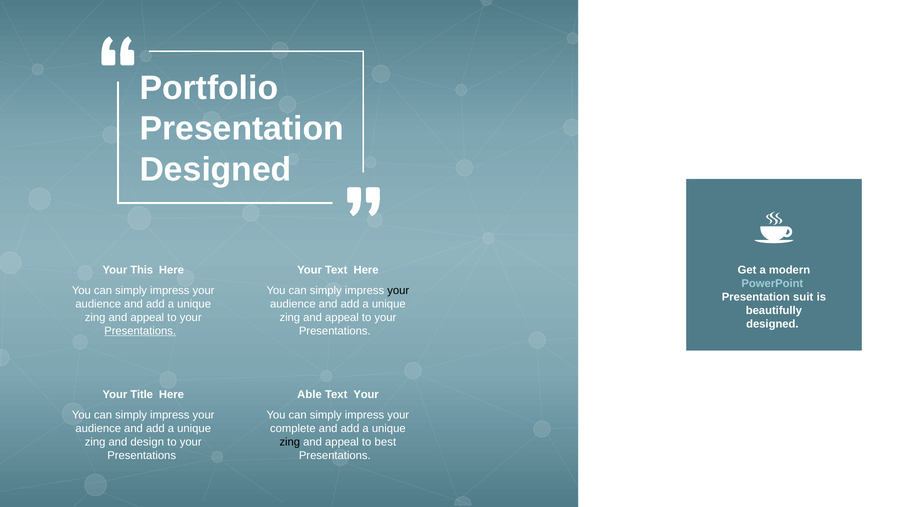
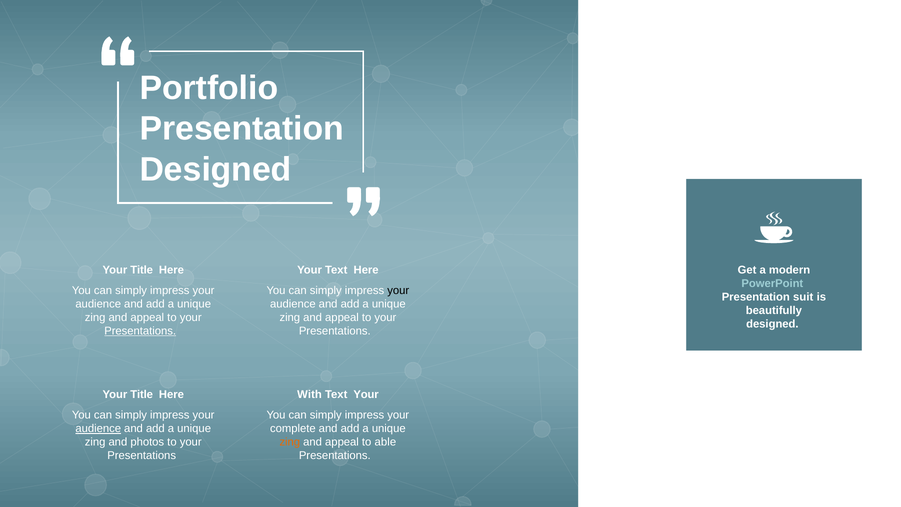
This: This -> Title (142, 270)
Able: Able -> With (310, 395)
audience underline: none -> present (98, 429)
design: design -> photos (147, 442)
zing colour: black -> orange (290, 442)
best: best -> able (385, 442)
